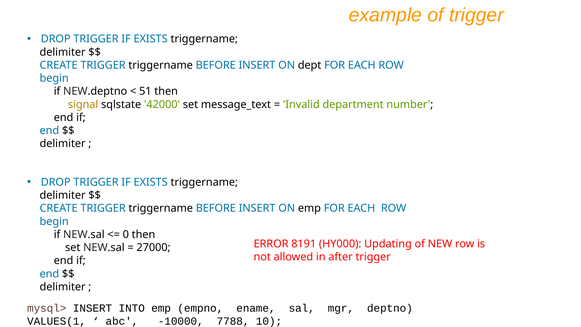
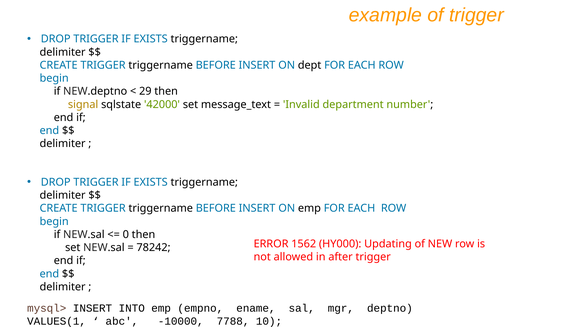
51: 51 -> 29 (145, 91)
8191: 8191 -> 1562 (304, 244)
27000: 27000 -> 78242 (154, 247)
